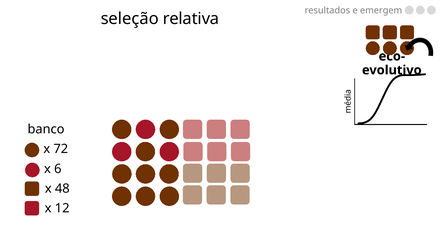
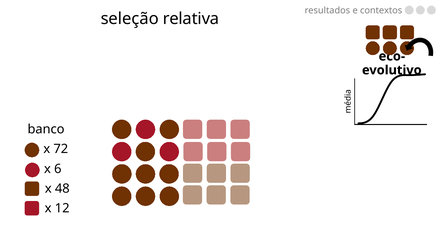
emergem: emergem -> contextos (381, 10)
